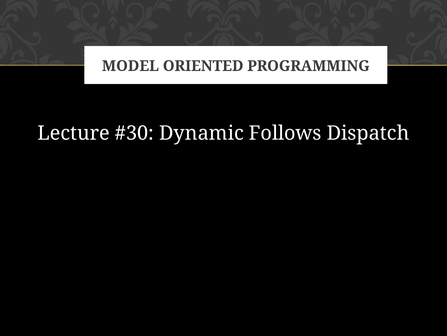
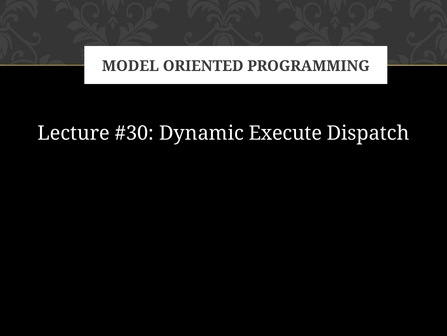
Follows: Follows -> Execute (285, 133)
